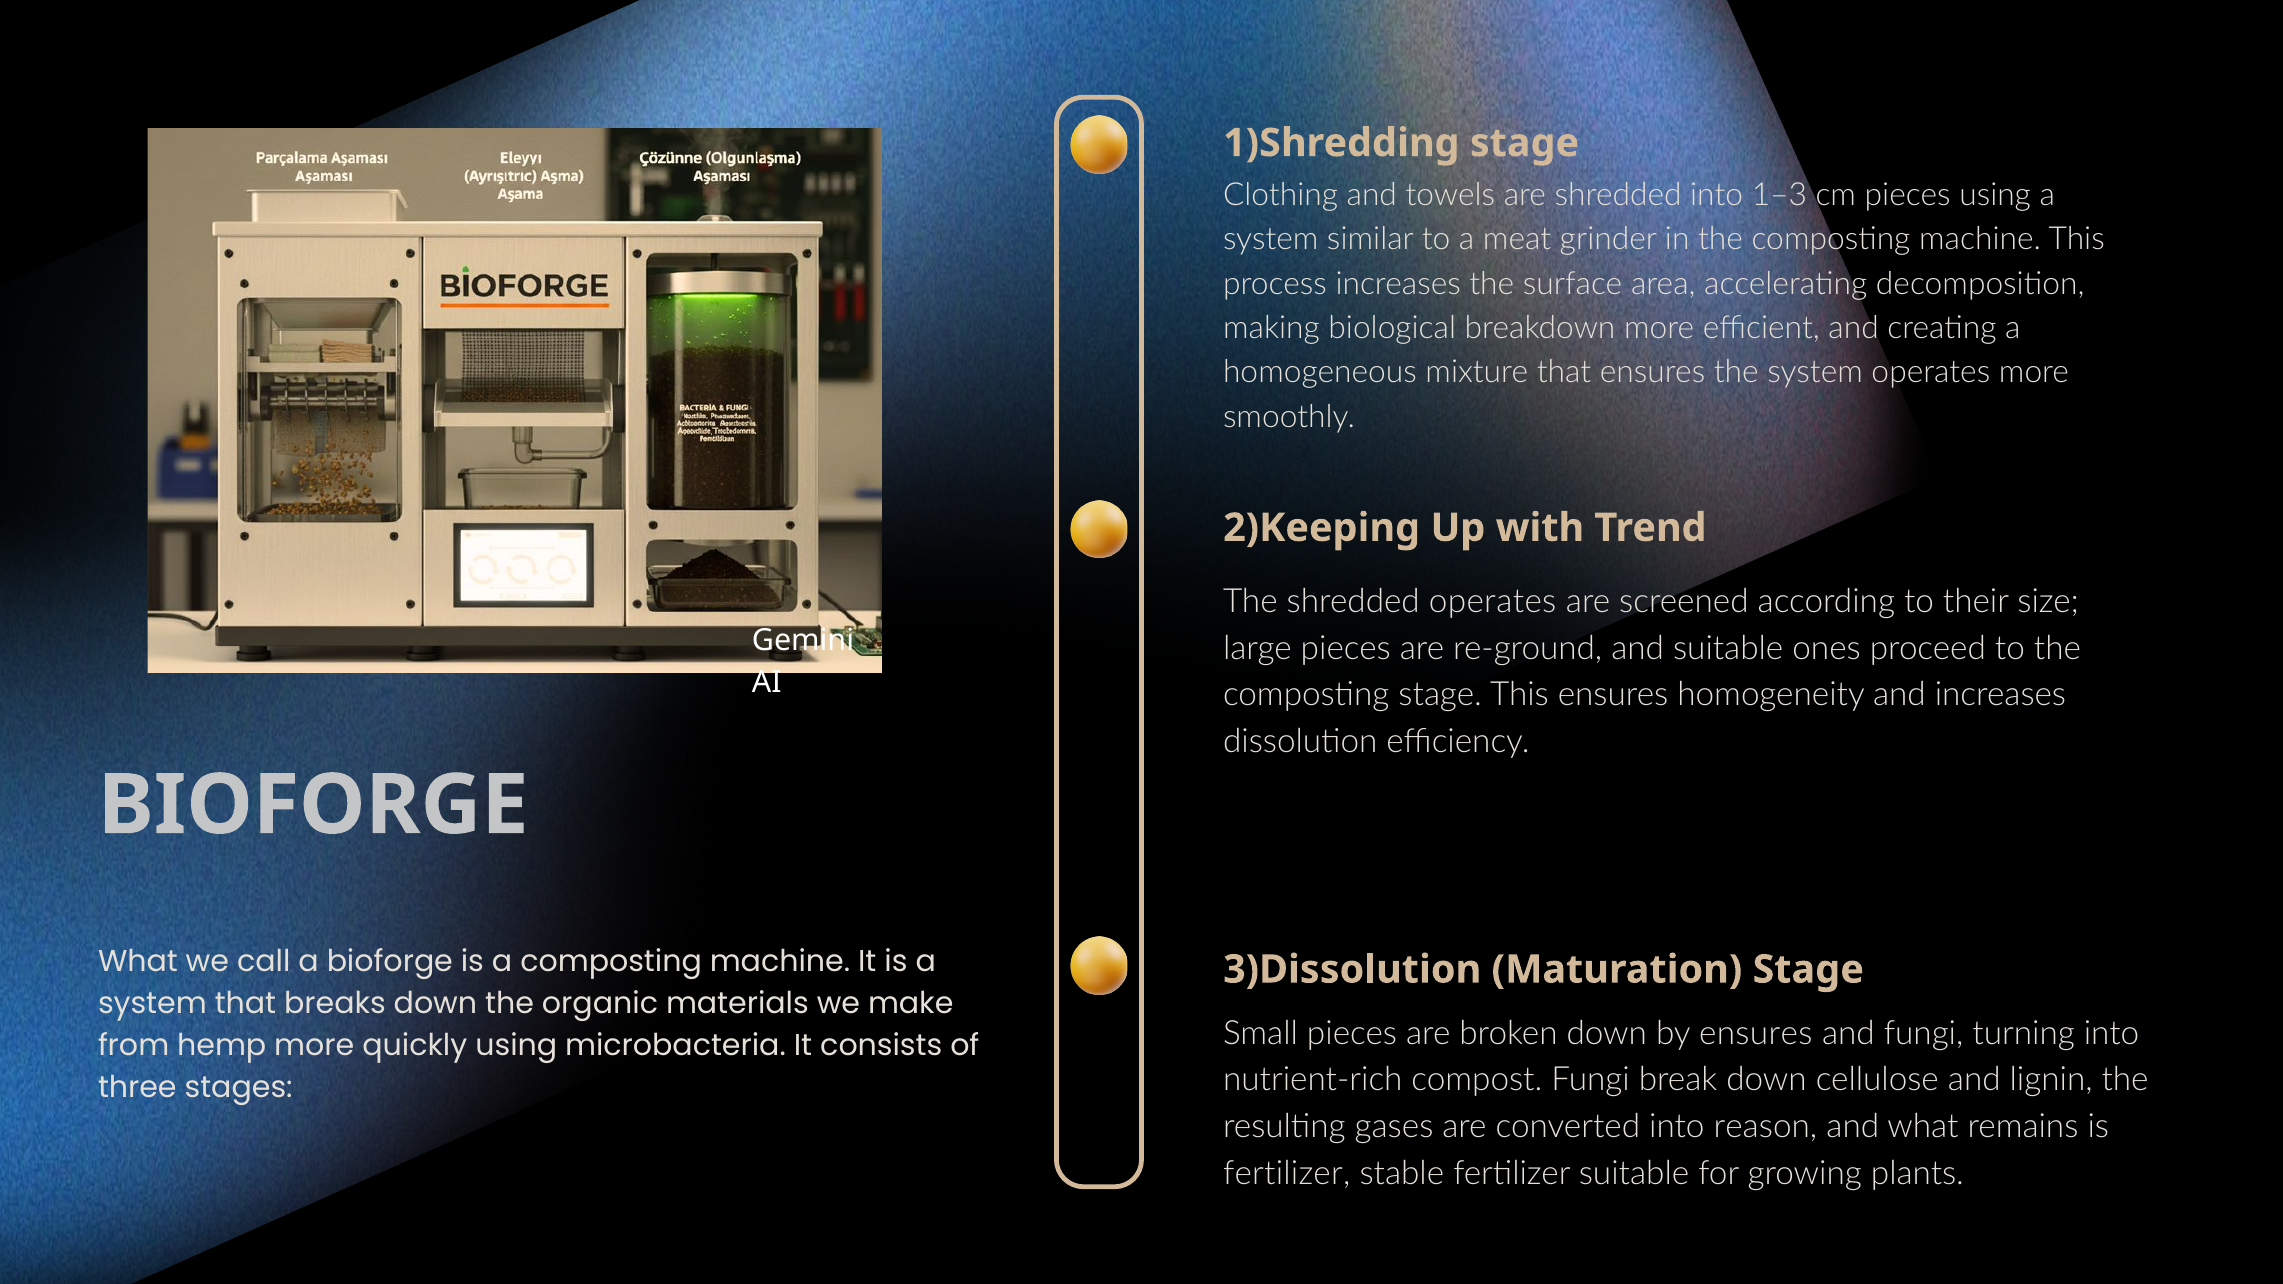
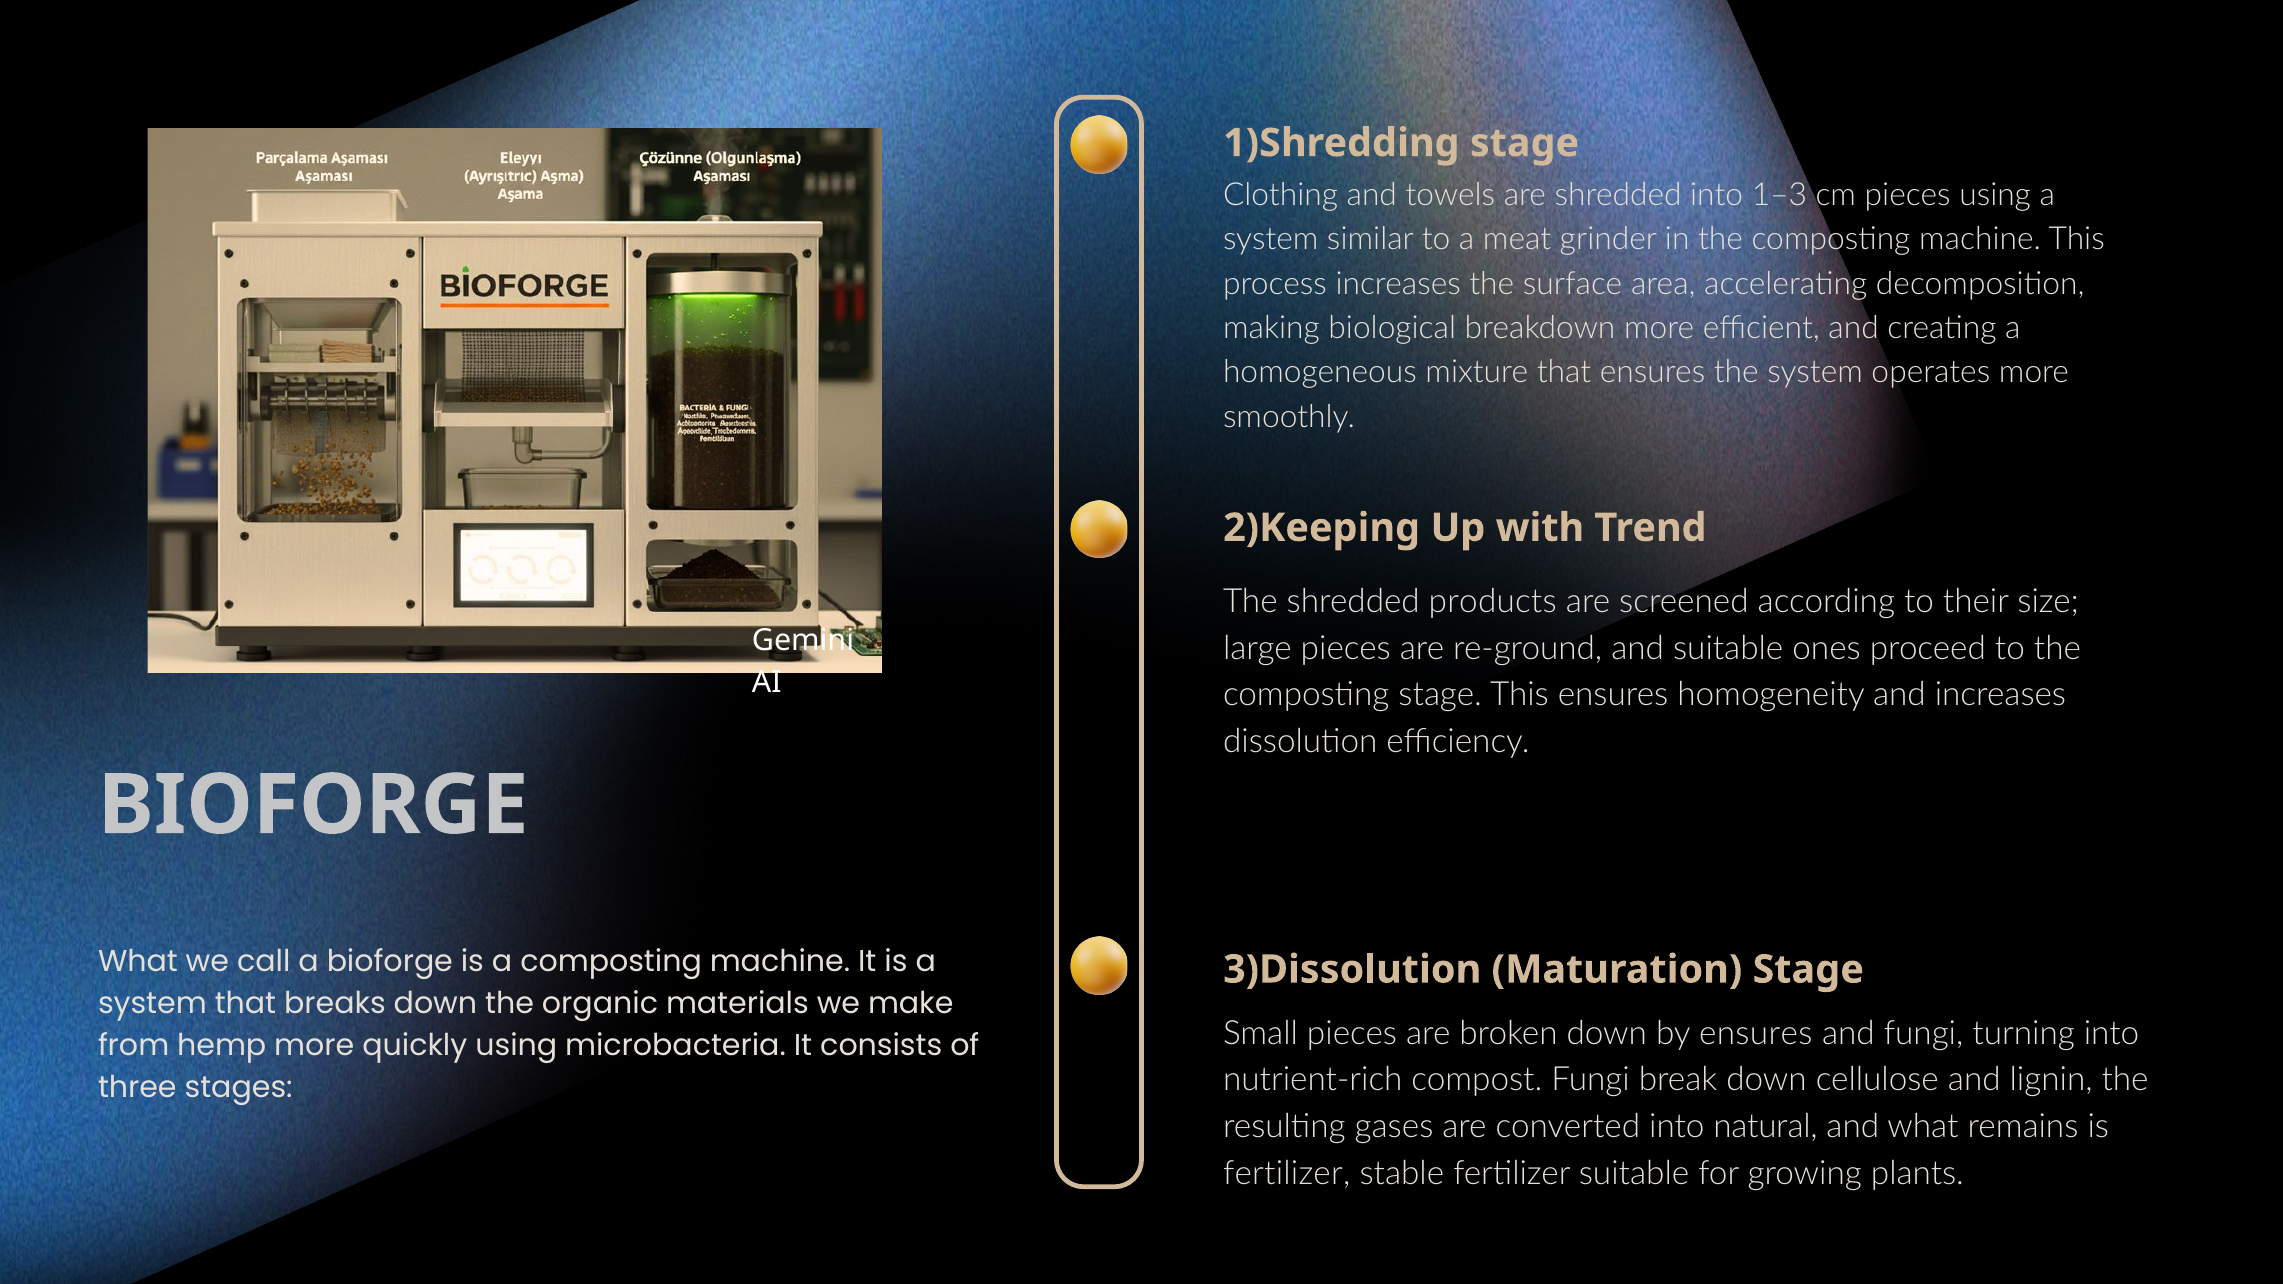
shredded operates: operates -> products (1493, 602)
reason: reason -> natural (1766, 1127)
